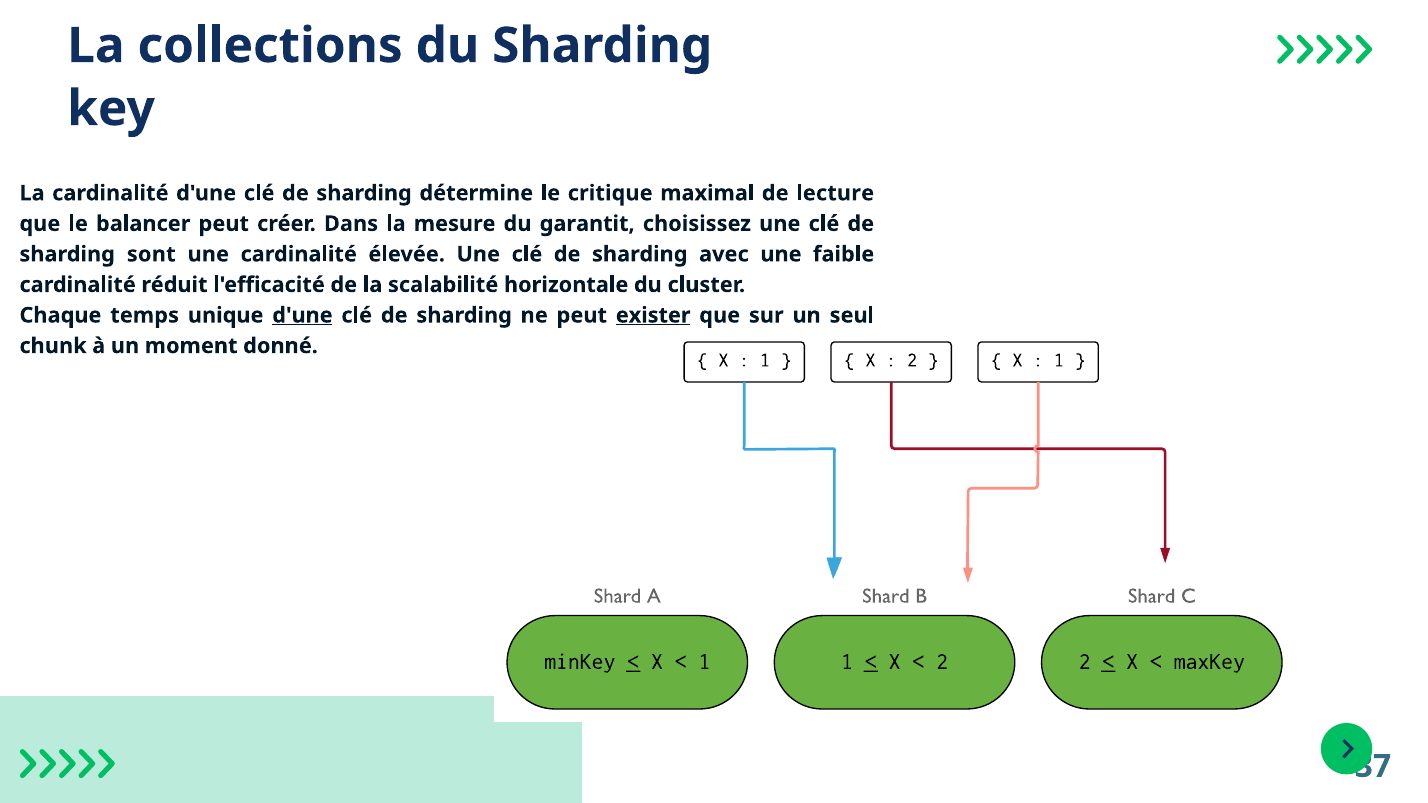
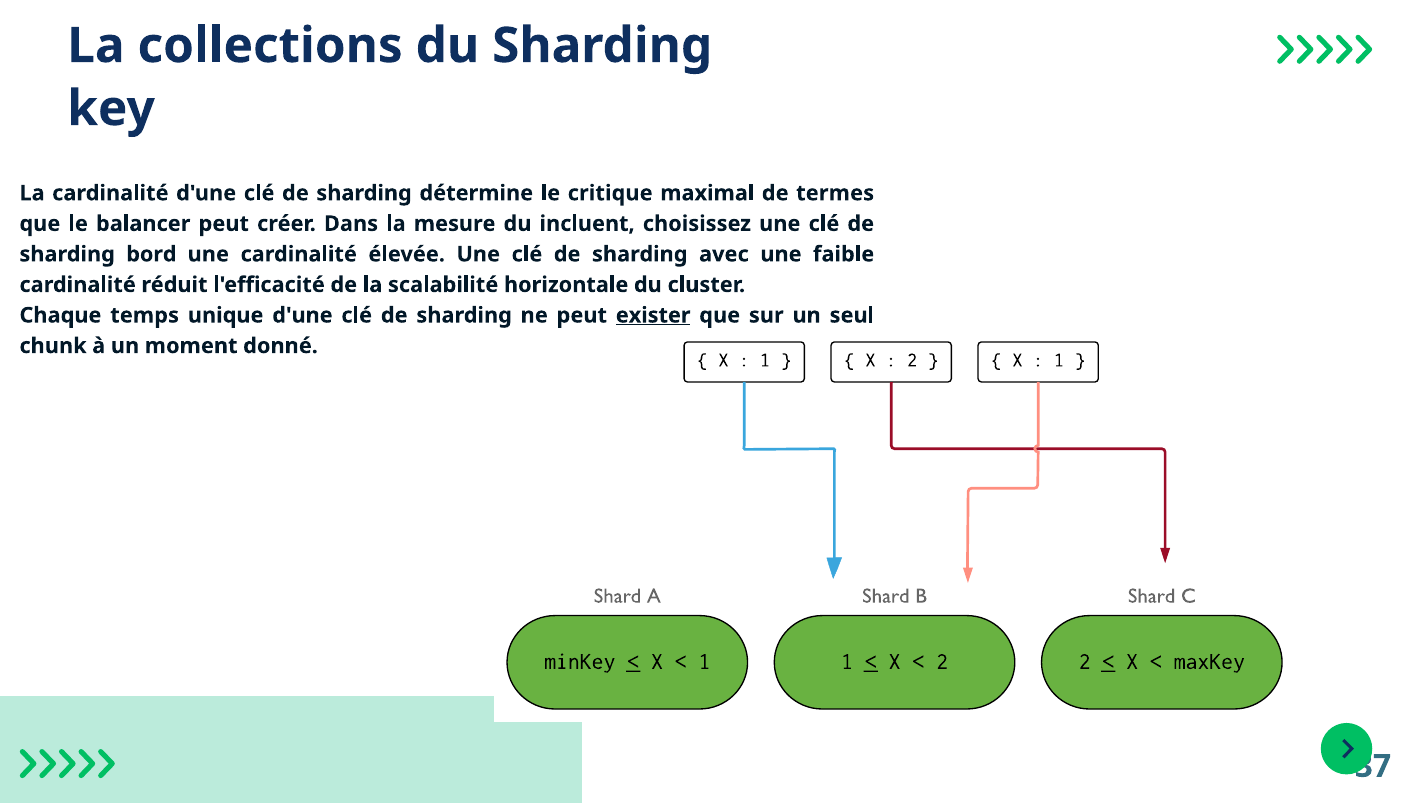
lecture: lecture -> termes (835, 193)
garantit: garantit -> incluent (587, 224)
sont: sont -> bord (151, 254)
d'une underline: present -> none (302, 315)
